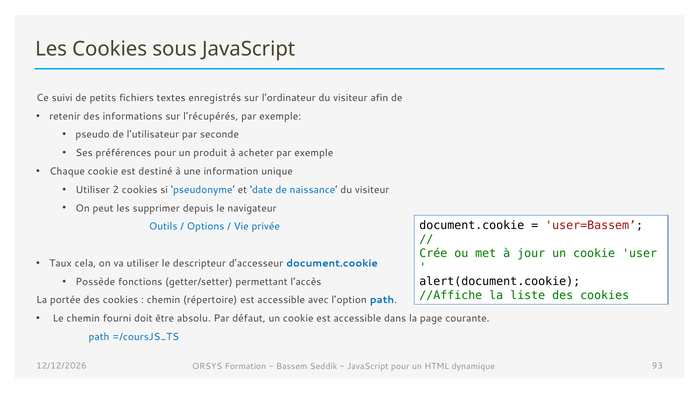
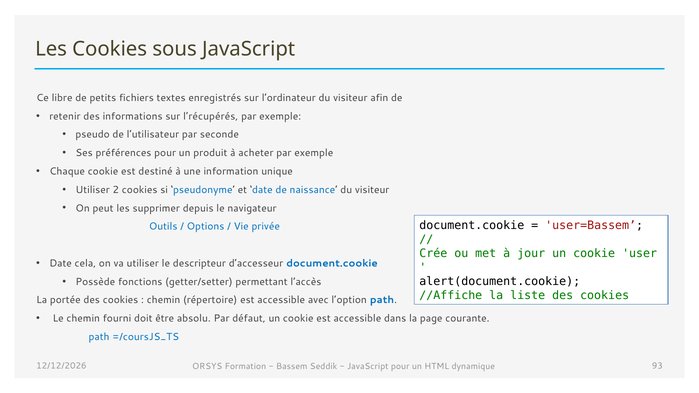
suivi: suivi -> libre (62, 98)
Taux: Taux -> Date (61, 263)
